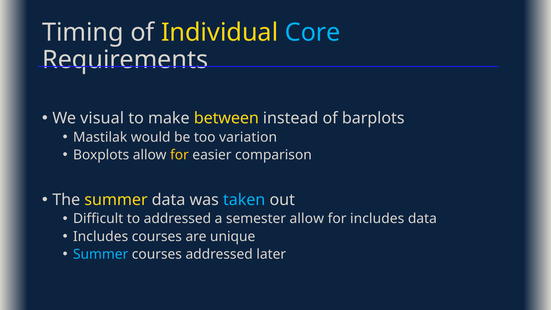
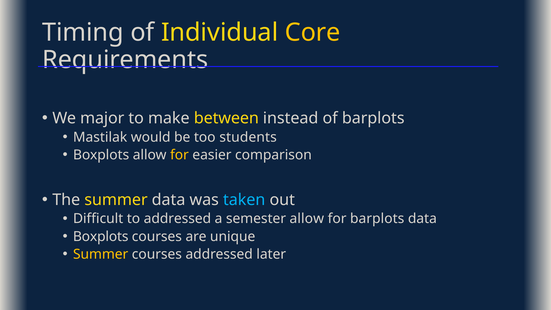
Core colour: light blue -> yellow (313, 33)
visual: visual -> major (102, 118)
variation: variation -> students (248, 137)
for includes: includes -> barplots (377, 219)
Includes: Includes -> Boxplots (101, 236)
Summer colour: light blue -> yellow (101, 254)
